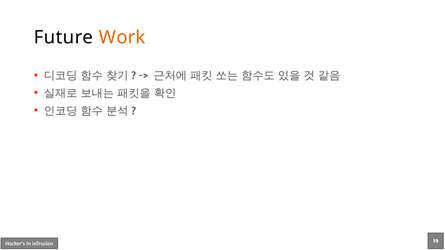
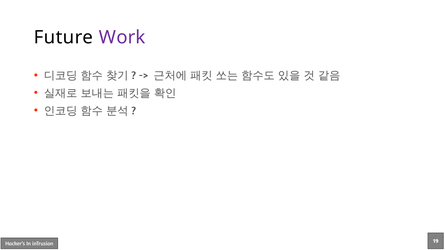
Work colour: orange -> purple (122, 37)
